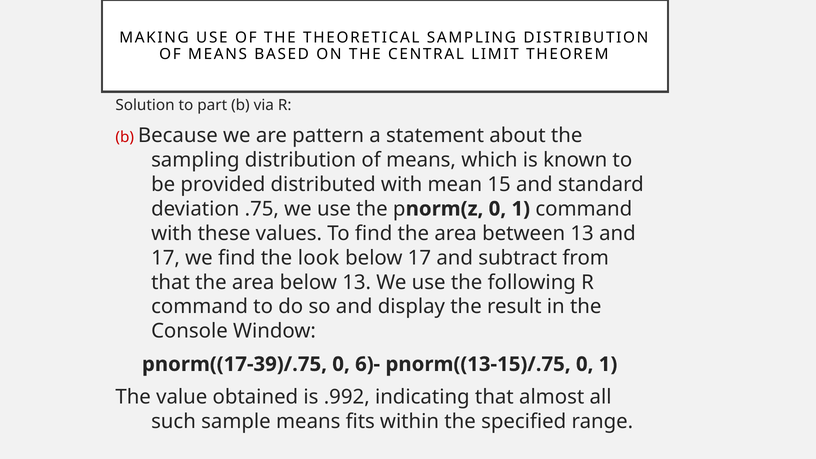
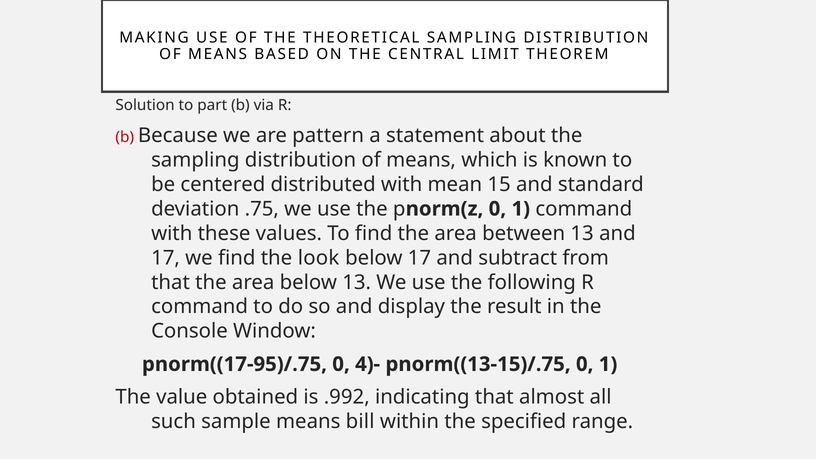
provided: provided -> centered (223, 184)
pnorm((17-39)/.75: pnorm((17-39)/.75 -> pnorm((17-95)/.75 (234, 364)
6)-: 6)- -> 4)- (368, 364)
fits: fits -> bill (360, 422)
